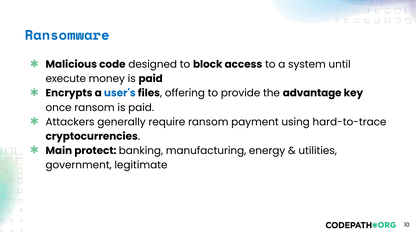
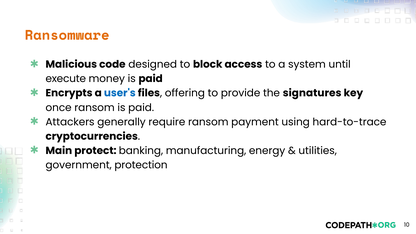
Ransomware colour: blue -> orange (67, 35)
advantage: advantage -> signatures (312, 93)
legitimate: legitimate -> protection (141, 165)
